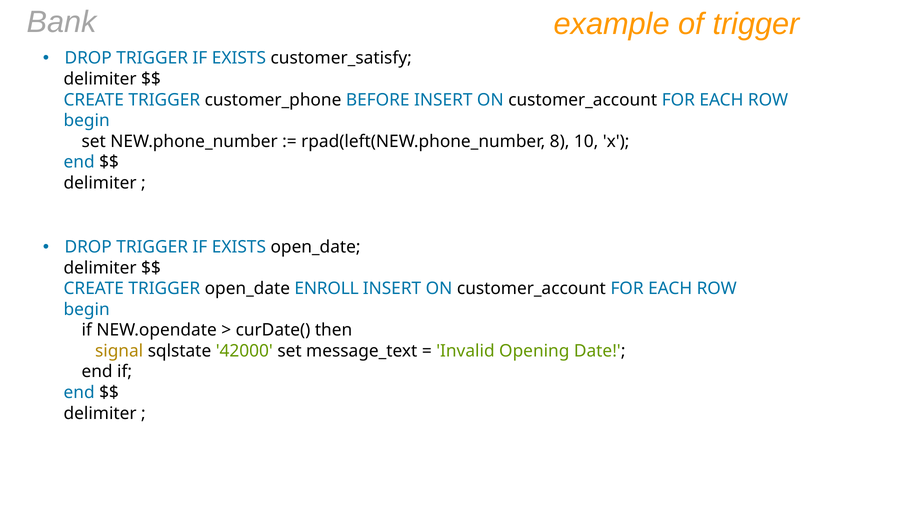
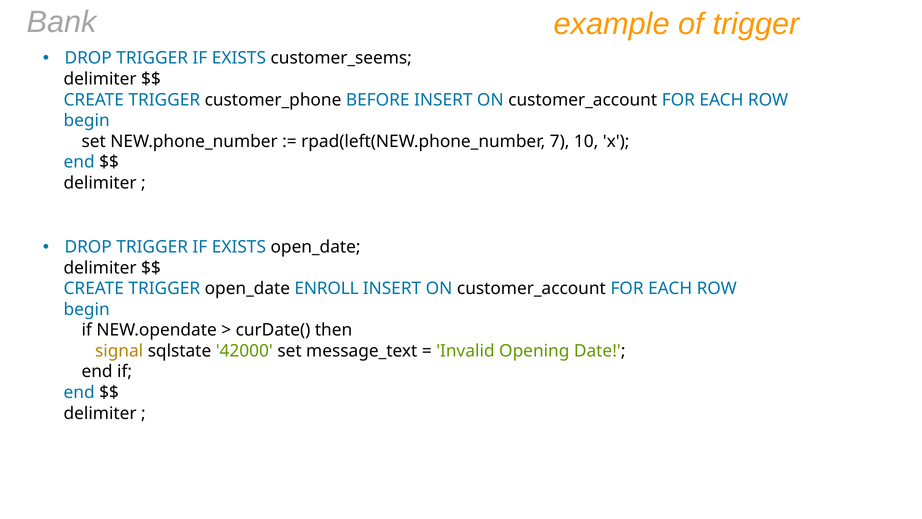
customer_satisfy: customer_satisfy -> customer_seems (341, 58)
8: 8 -> 7 (560, 141)
